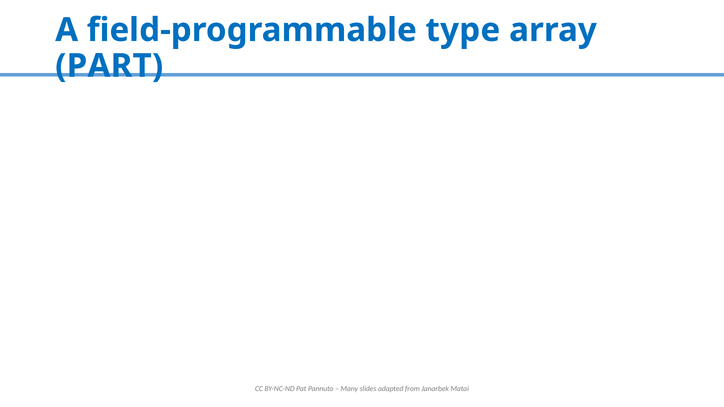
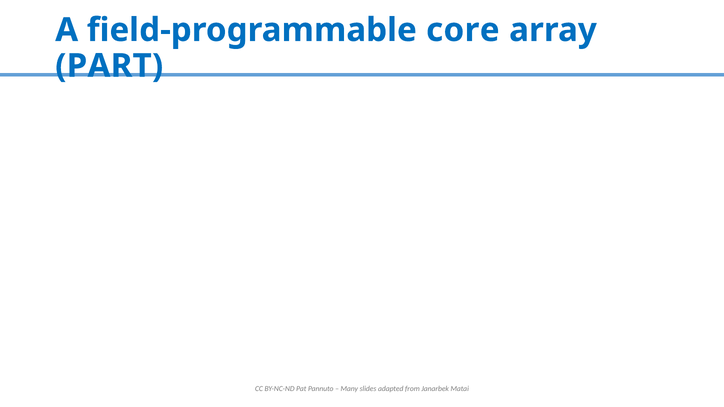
type: type -> core (463, 30)
